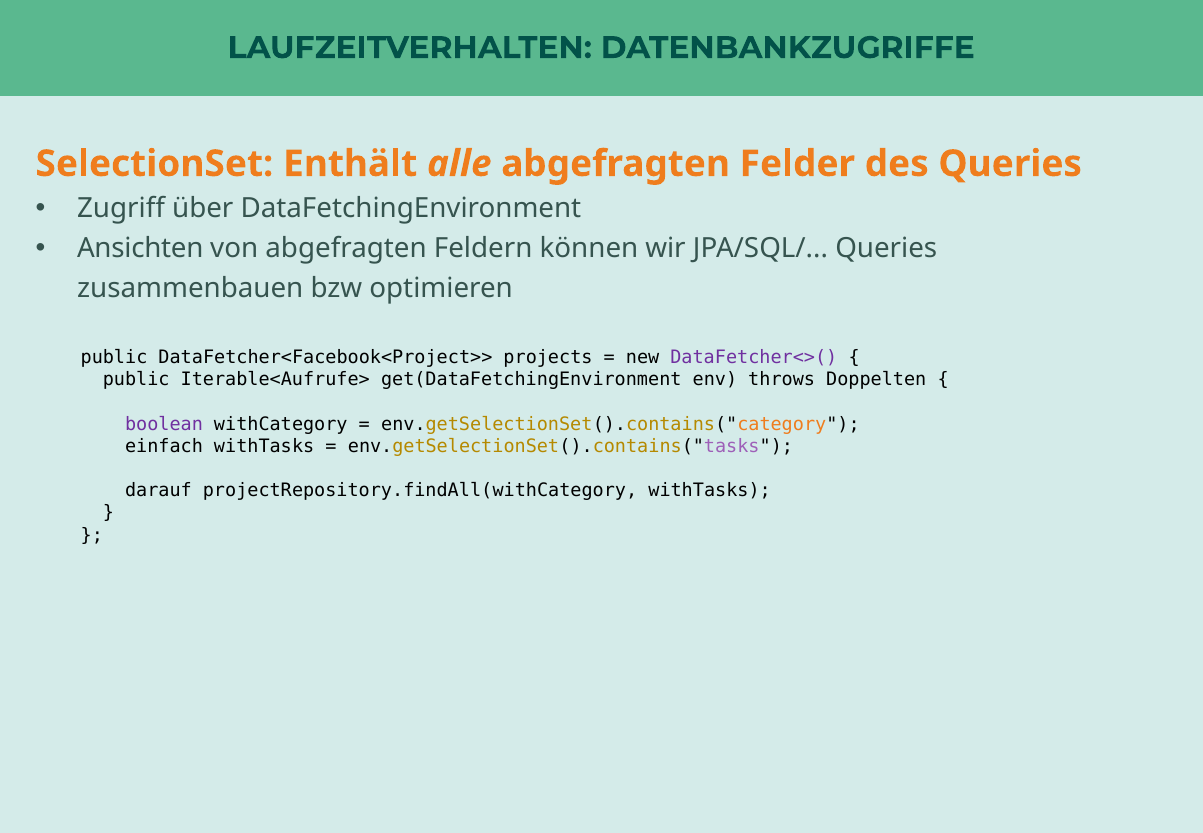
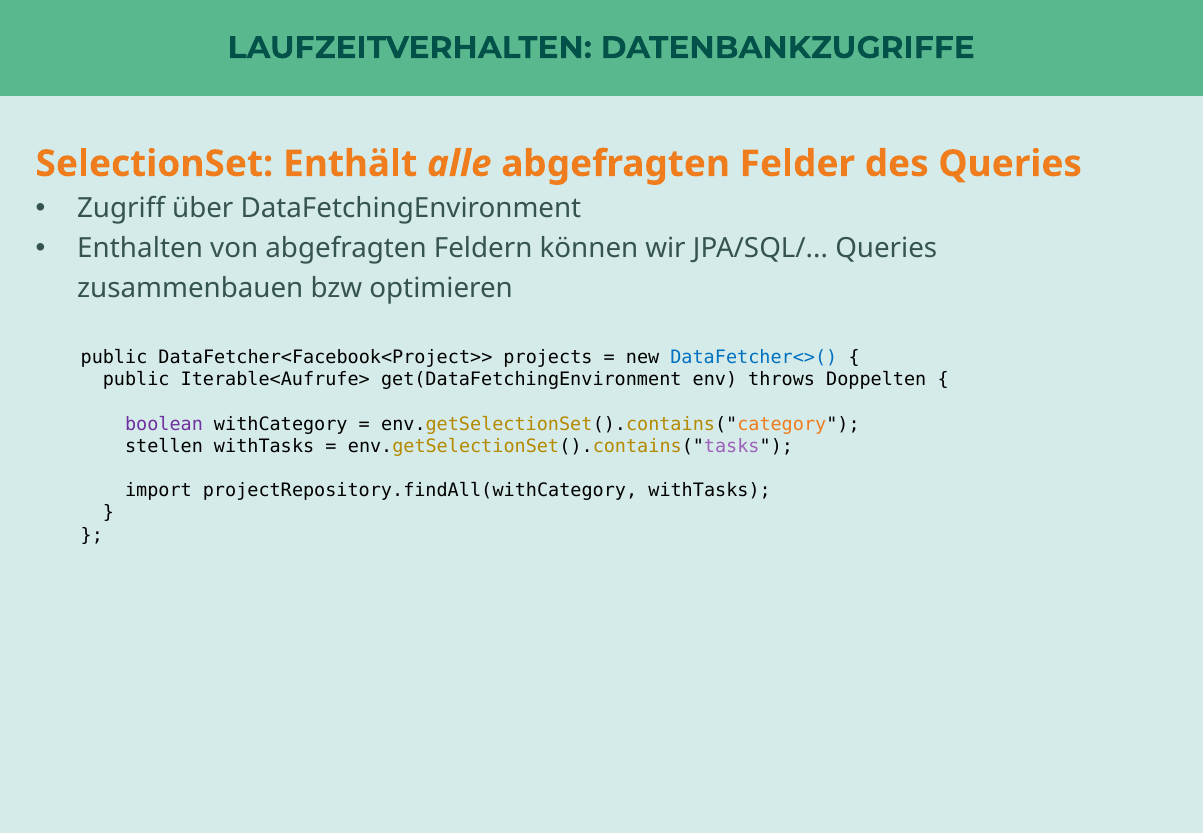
Ansichten: Ansichten -> Enthalten (140, 249)
DataFetcher<>( colour: purple -> blue (754, 357)
einfach: einfach -> stellen (164, 446)
darauf: darauf -> import (158, 491)
